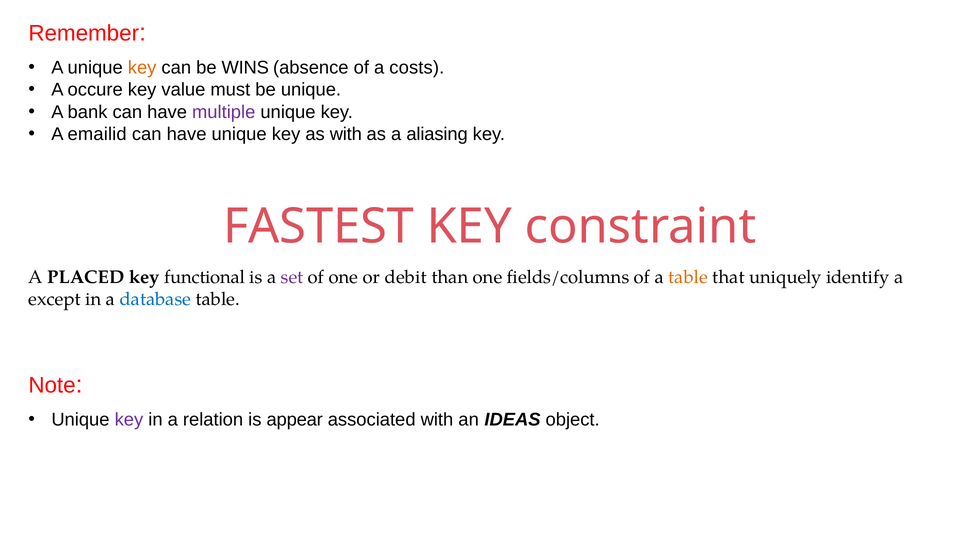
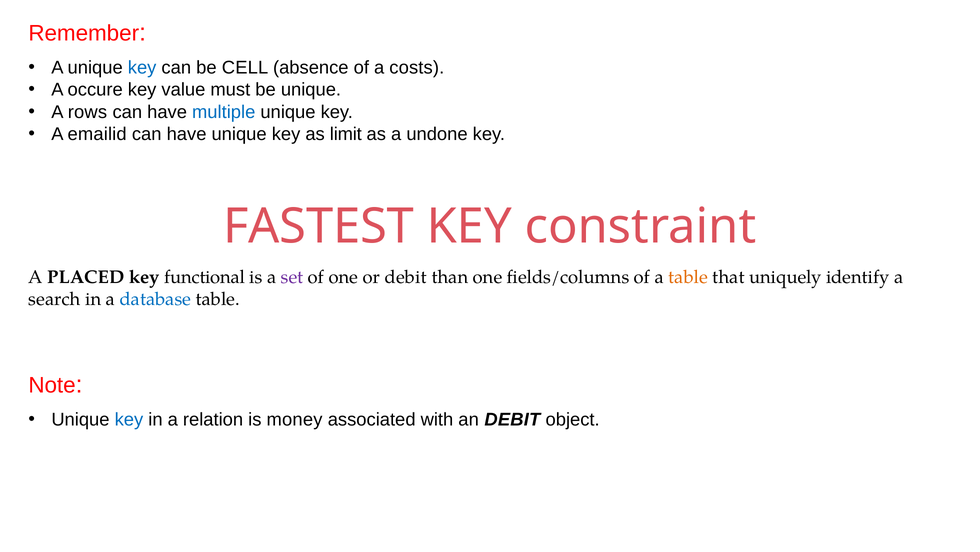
key colour: orange -> blue (142, 68)
WINS: WINS -> CELL (245, 68)
bank: bank -> rows (87, 112)
multiple colour: purple -> blue (224, 112)
as with: with -> limit (346, 134)
aliasing: aliasing -> undone (437, 134)
except: except -> search (55, 299)
key colour: purple -> blue (129, 419)
appear: appear -> money (295, 419)
an IDEAS: IDEAS -> DEBIT (512, 419)
